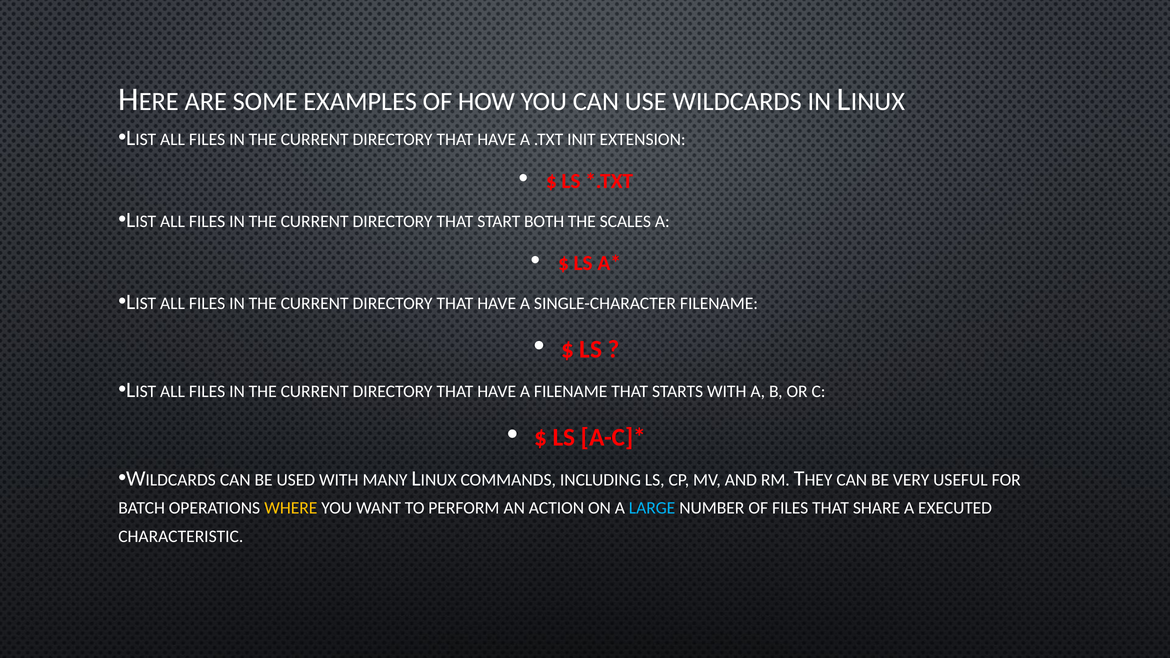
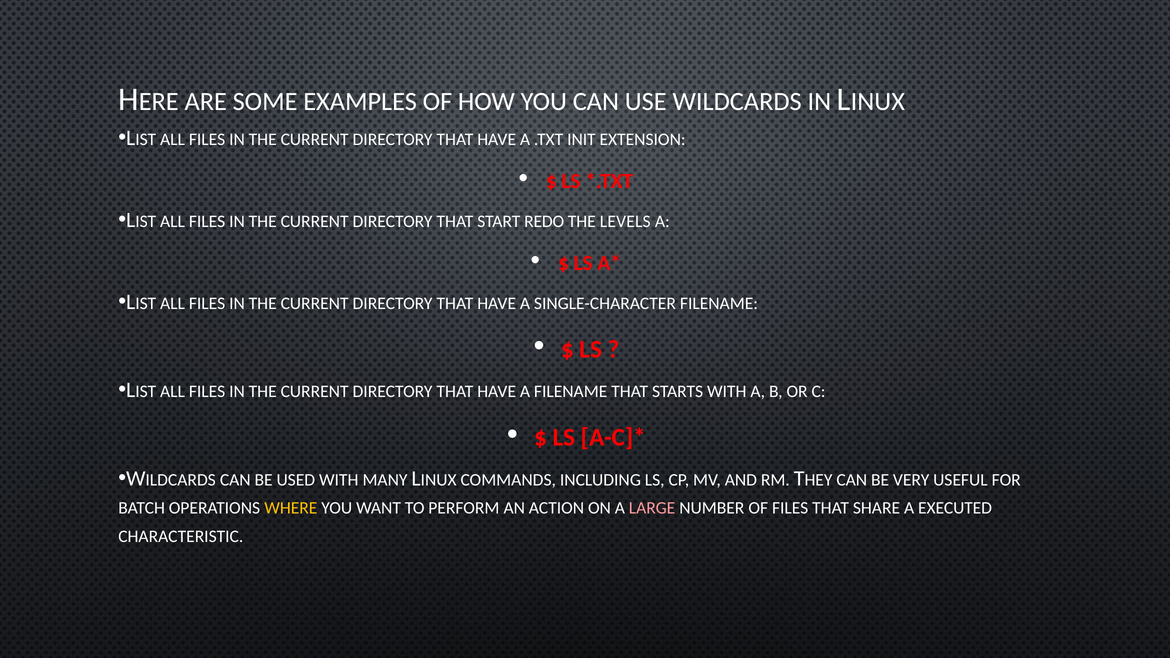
BOTH: BOTH -> REDO (544, 221)
SCALES: SCALES -> LEVELS (625, 221)
LARGE colour: light blue -> pink (652, 508)
